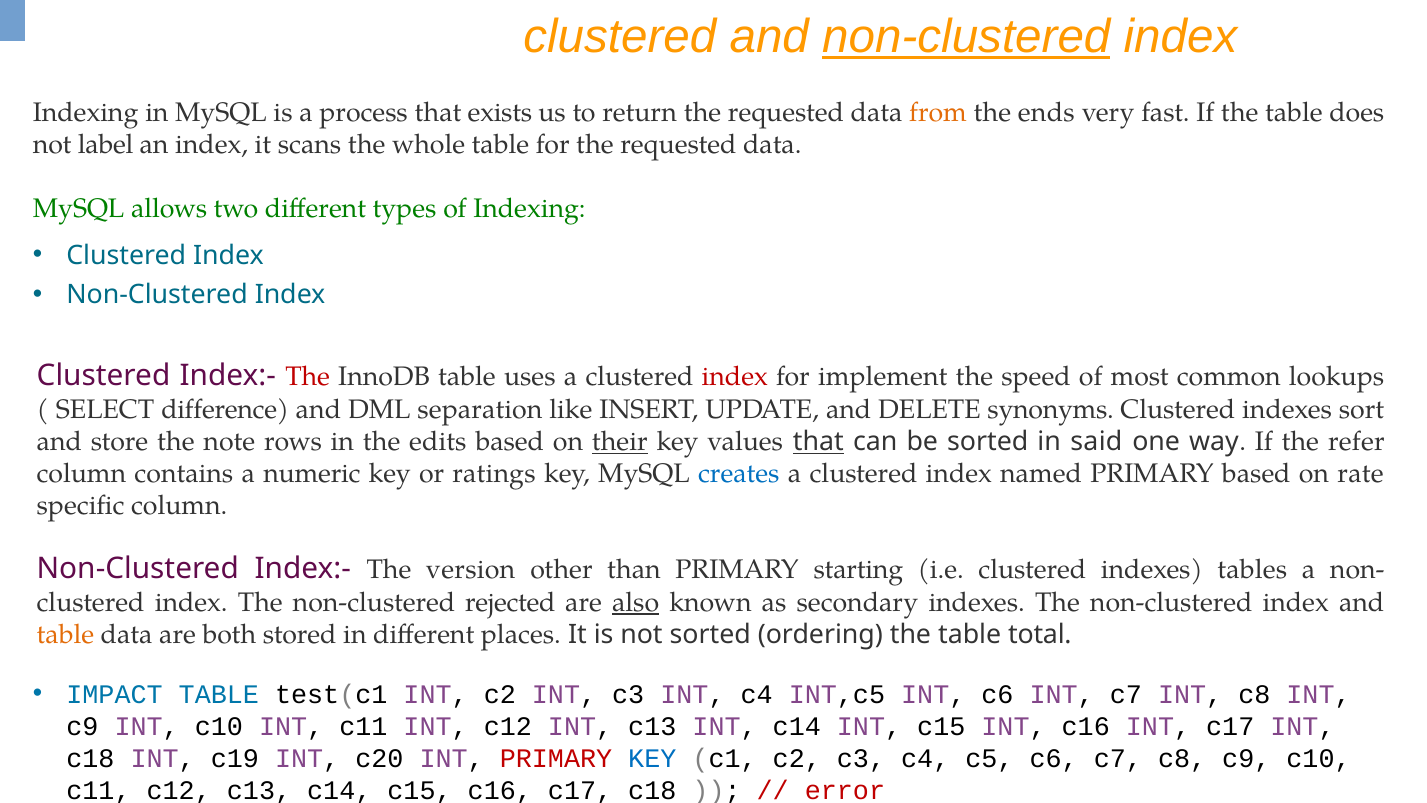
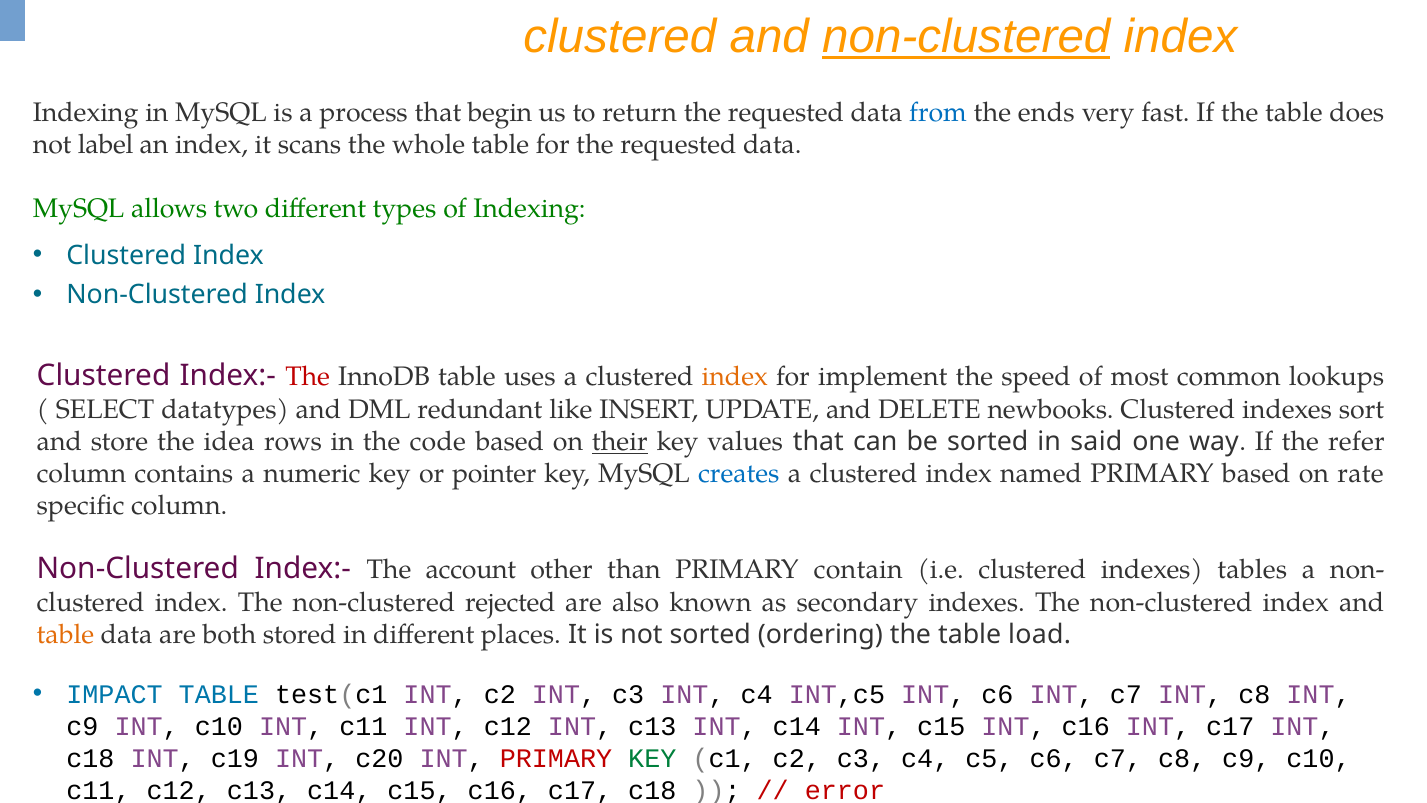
exists: exists -> begin (500, 113)
from colour: orange -> blue (938, 113)
index colour: red -> orange (735, 377)
difference: difference -> datatypes (225, 410)
separation: separation -> redundant (480, 410)
synonyms: synonyms -> newbooks (1051, 410)
note: note -> idea (229, 442)
edits: edits -> code (438, 442)
that underline: present -> none (818, 442)
ratings: ratings -> pointer (494, 474)
version: version -> account (471, 570)
starting: starting -> contain (858, 570)
also underline: present -> none (636, 602)
total: total -> load (1040, 634)
KEY colour: blue -> green (652, 758)
